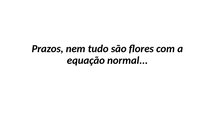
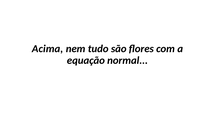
Prazos: Prazos -> Acima (48, 49)
